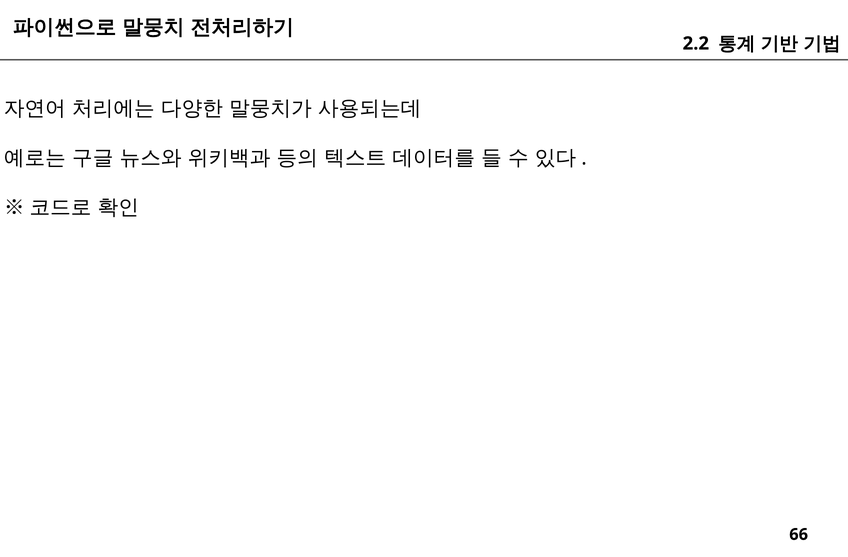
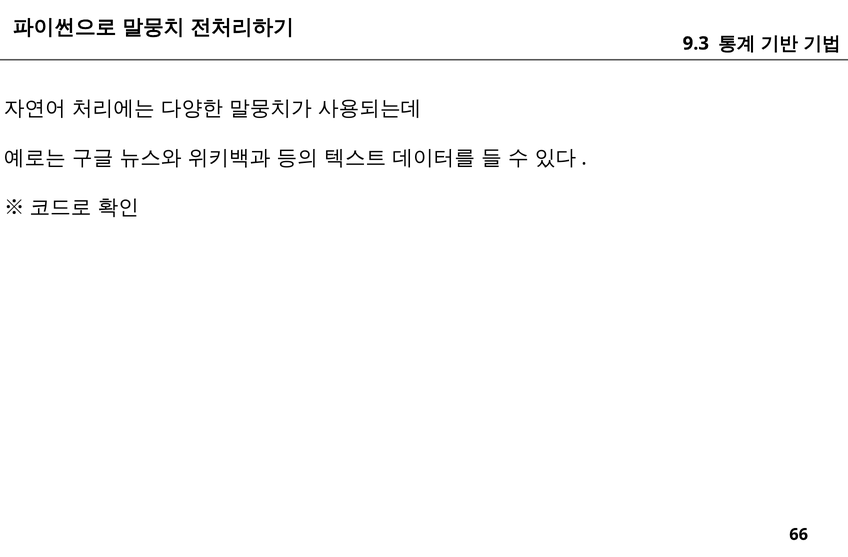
2.2: 2.2 -> 9.3 (696, 43)
